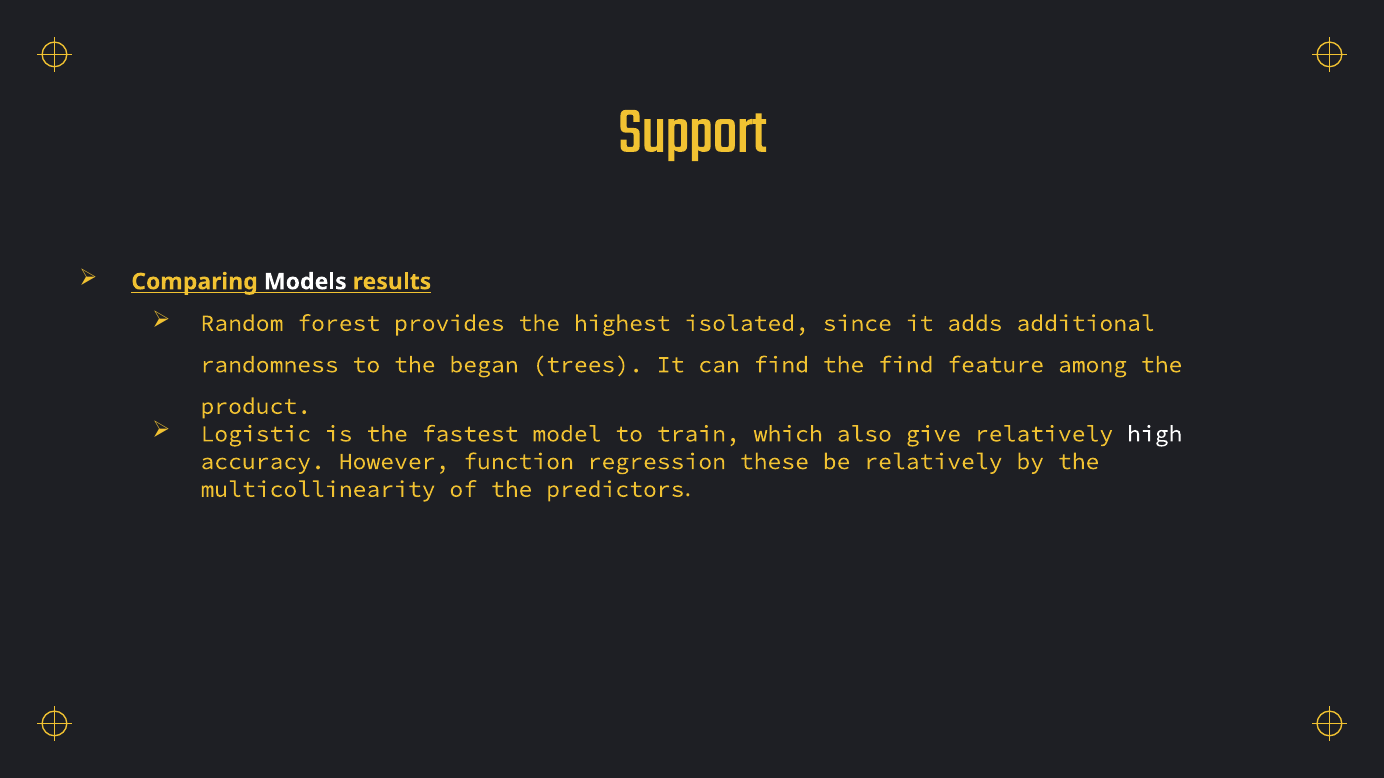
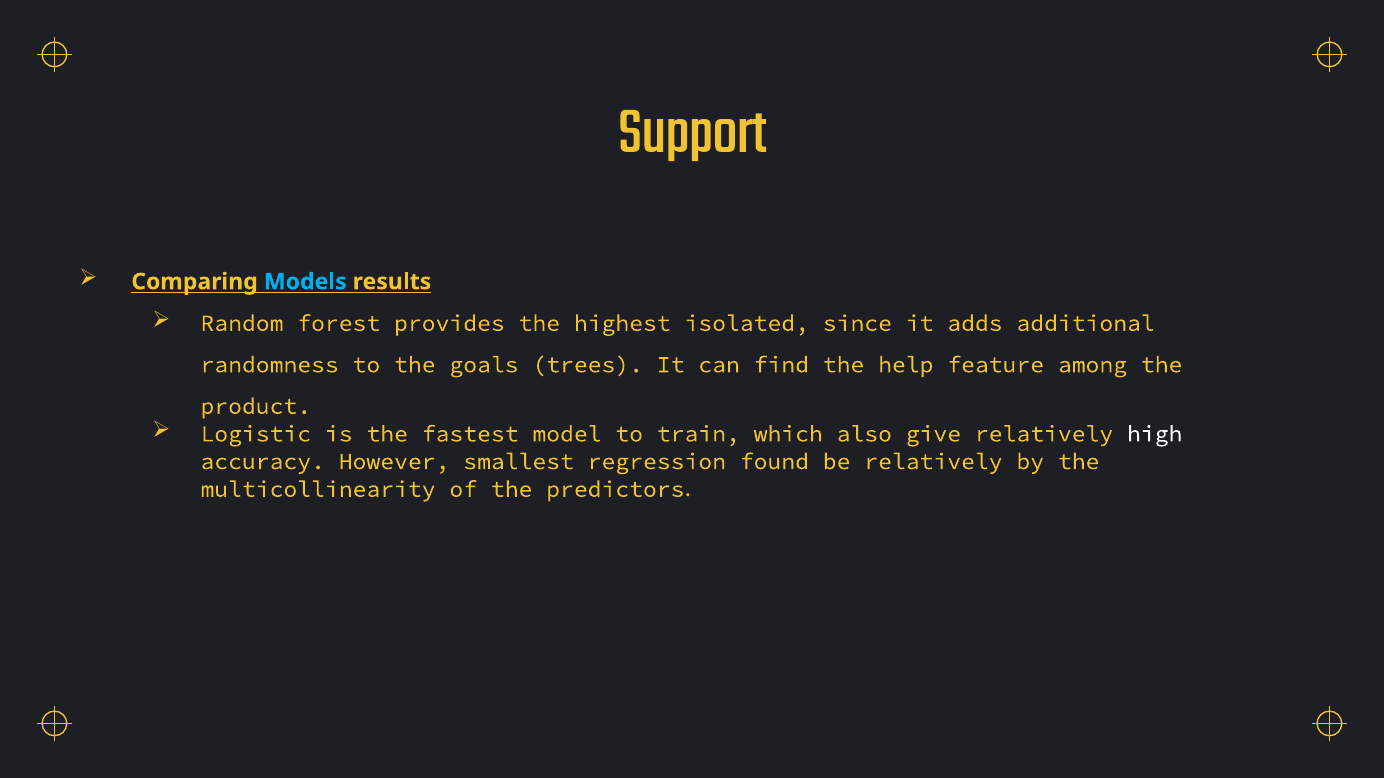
Models colour: white -> light blue (305, 282)
began: began -> goals (484, 365)
the find: find -> help (906, 365)
function: function -> smallest (519, 462)
these: these -> found (774, 462)
